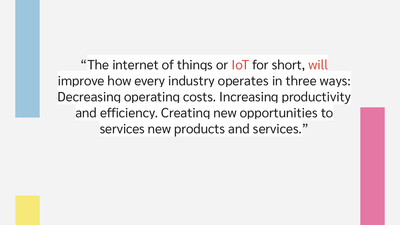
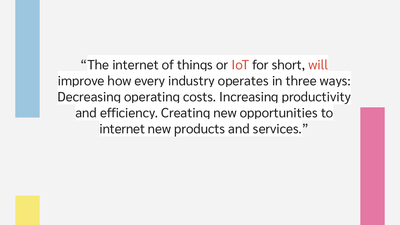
services: services -> internet (122, 129)
